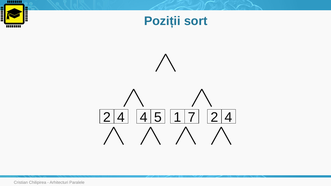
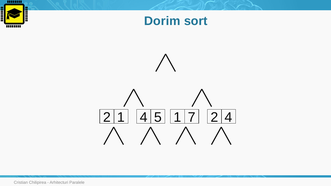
Poziții: Poziții -> Dorim (162, 21)
4: 4 -> 1 (121, 117)
